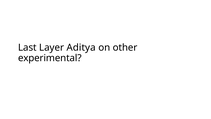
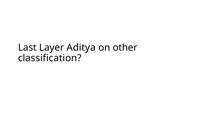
experimental: experimental -> classification (50, 58)
